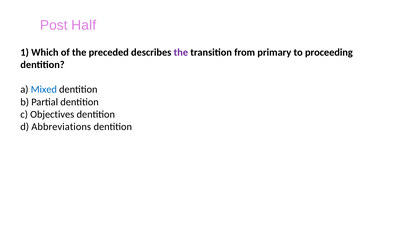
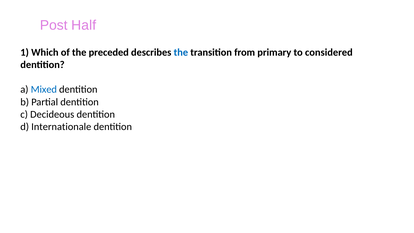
the colour: purple -> blue (181, 52)
proceeding: proceeding -> considered (329, 52)
Objectives: Objectives -> Decideous (52, 114)
Abbreviations: Abbreviations -> Internationale (61, 127)
